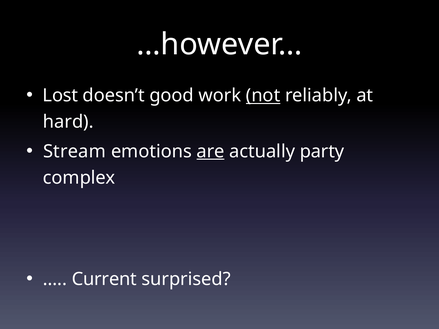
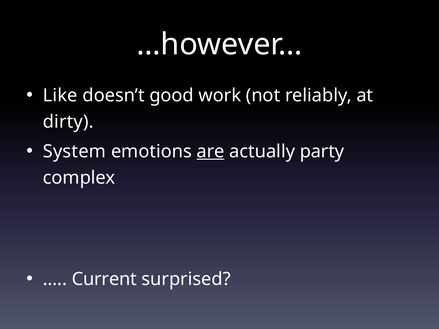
Lost: Lost -> Like (60, 96)
not underline: present -> none (263, 96)
hard: hard -> dirty (68, 122)
Stream: Stream -> System (74, 151)
